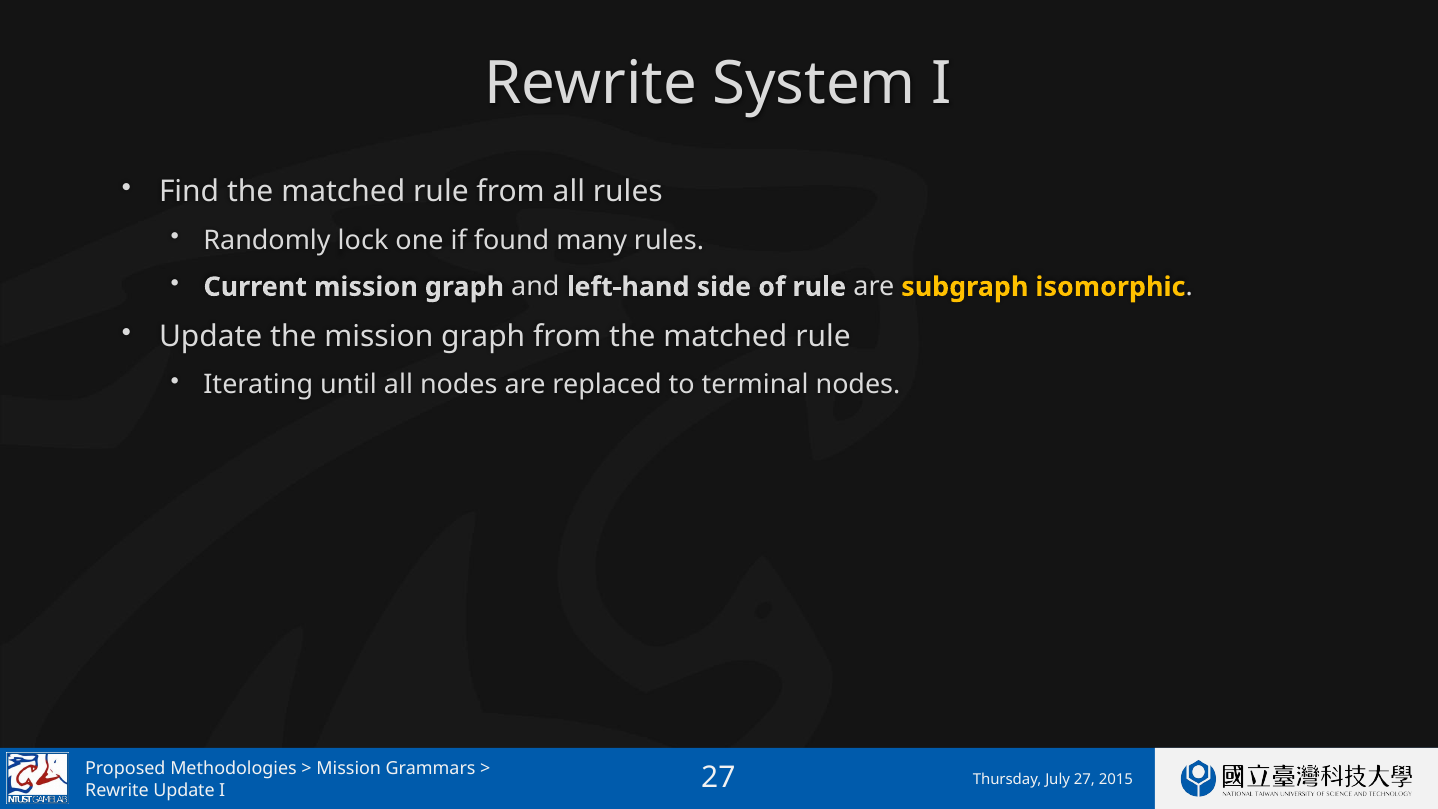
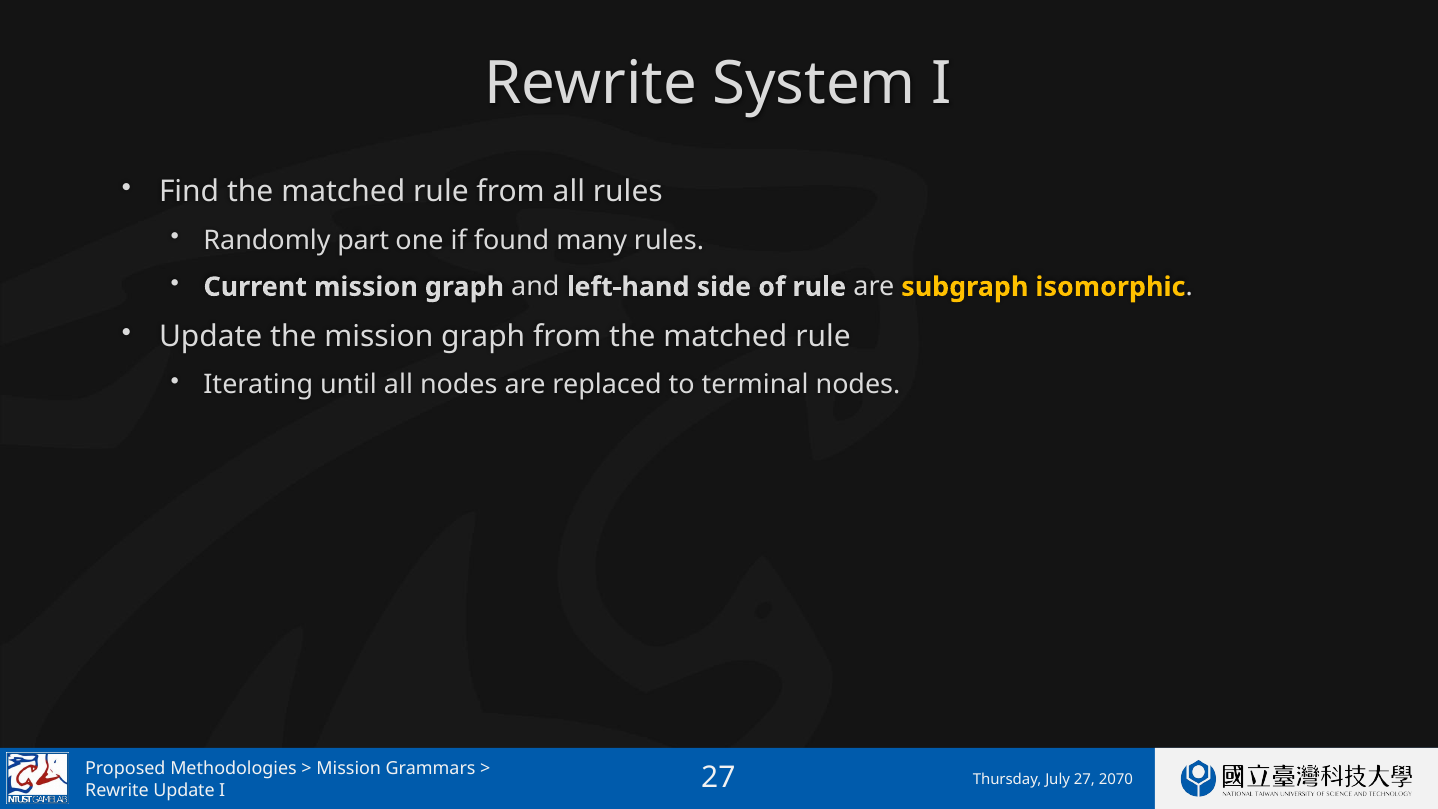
lock: lock -> part (363, 240)
2015: 2015 -> 2070 (1116, 779)
